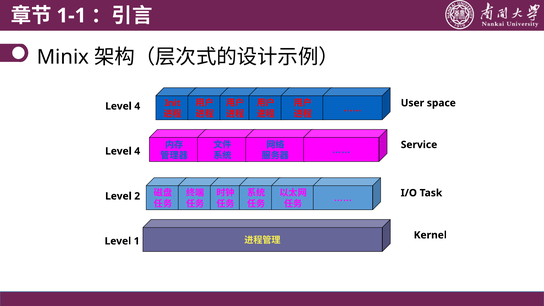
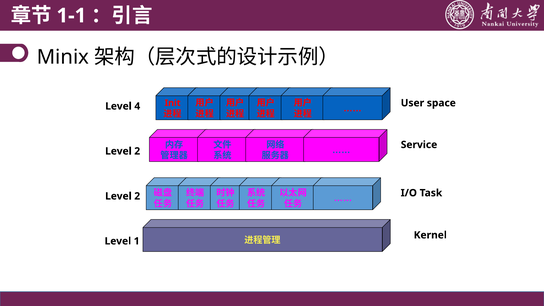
4: 4 -> 2 (137, 151)
